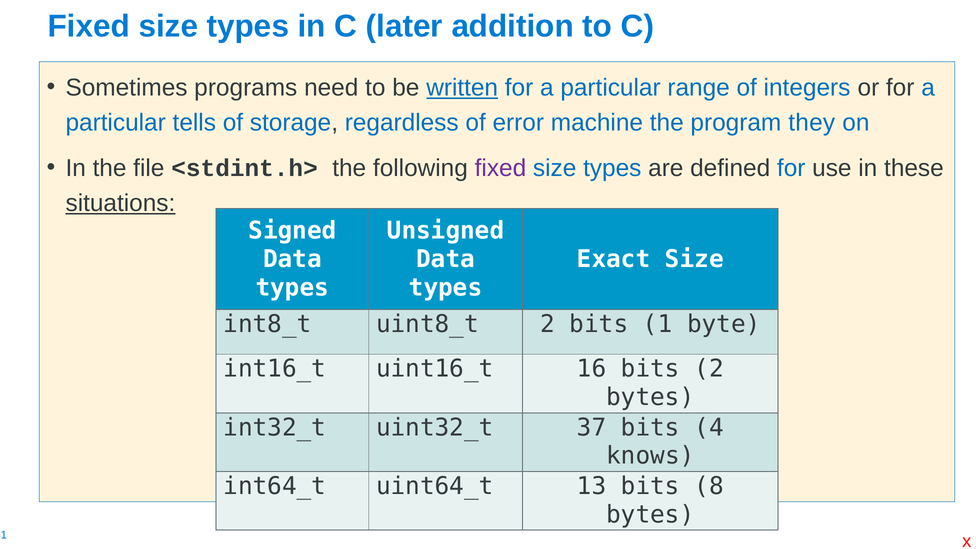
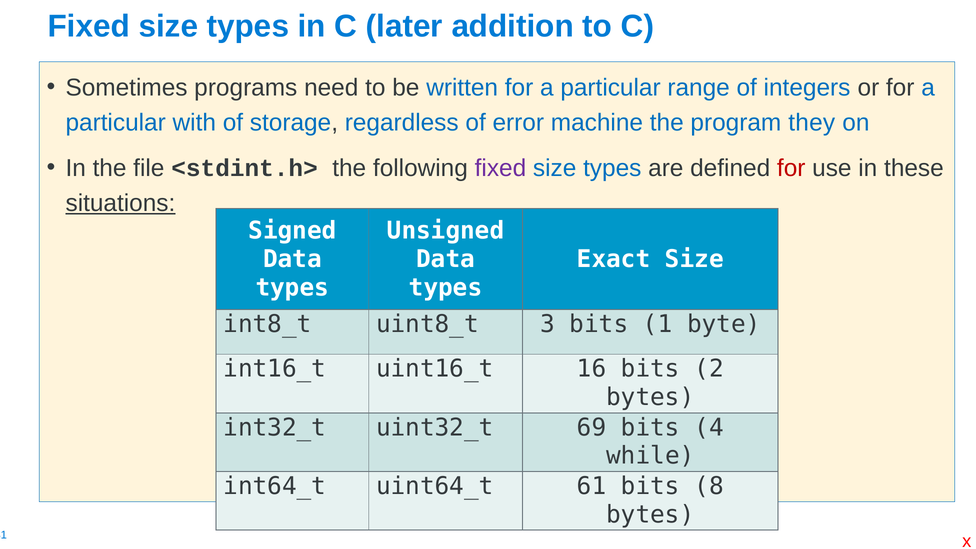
written underline: present -> none (462, 88)
tells: tells -> with (194, 123)
for colour: blue -> red (791, 168)
2: 2 -> 3 (548, 324)
37: 37 -> 69 (592, 427)
knows: knows -> while (650, 456)
13: 13 -> 61 (592, 486)
